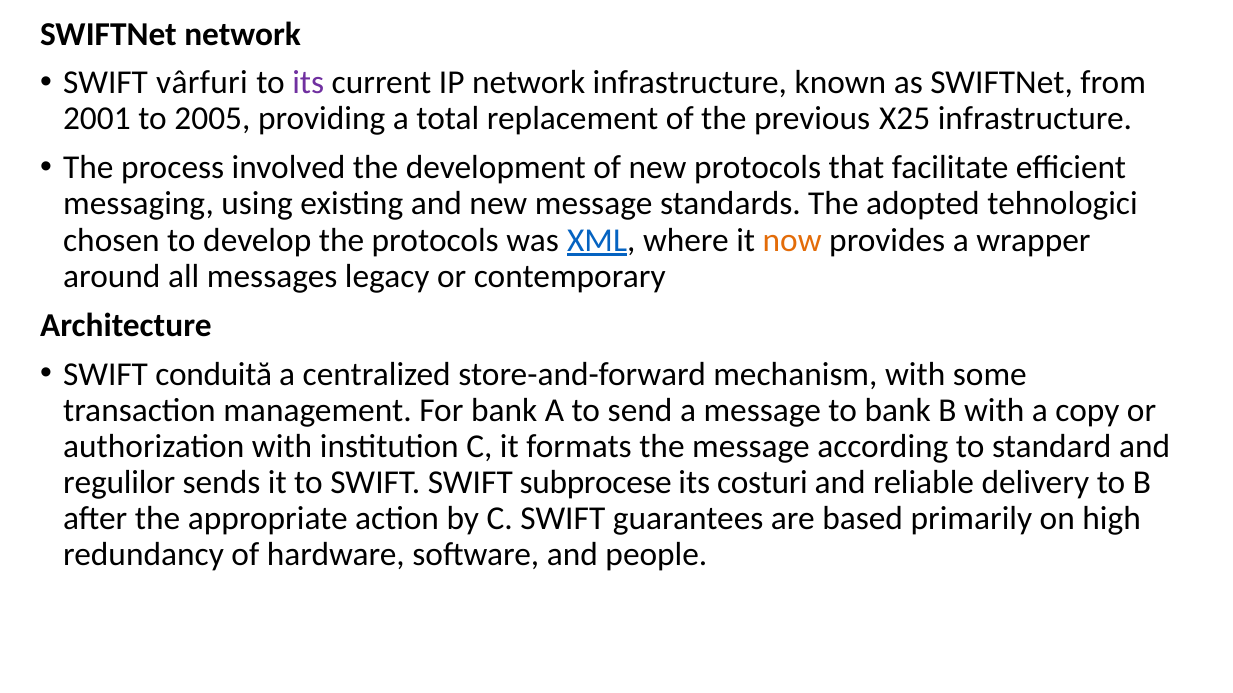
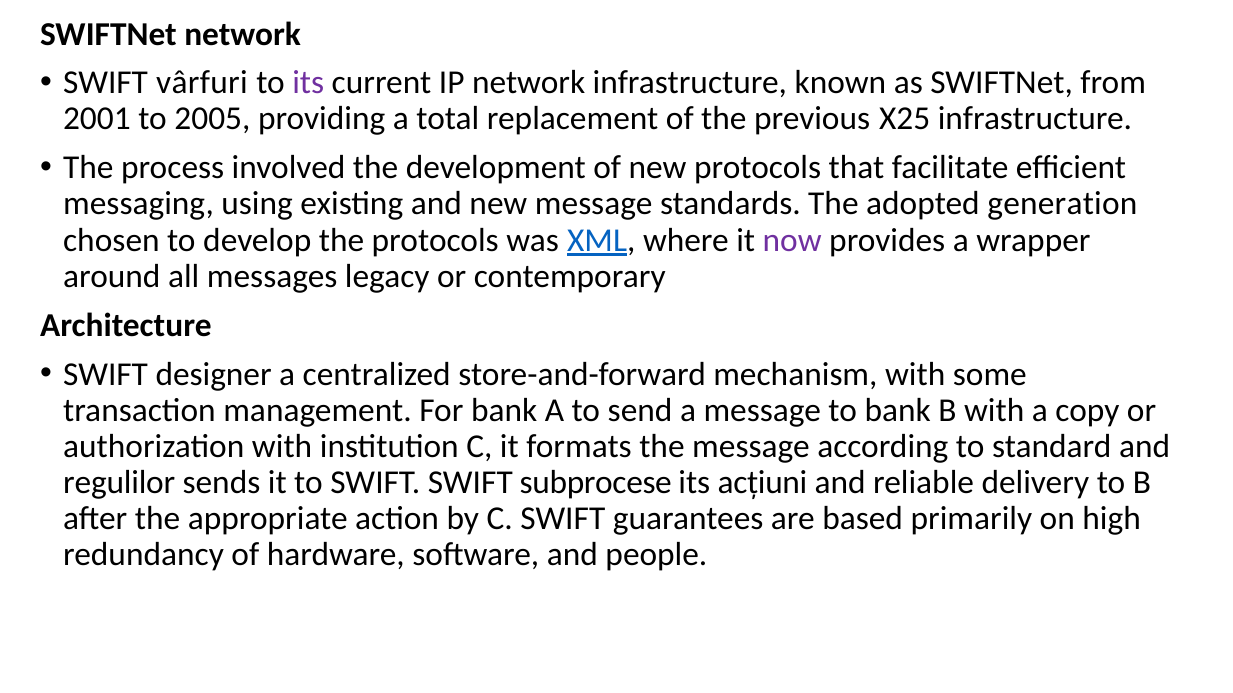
tehnologici: tehnologici -> generation (1062, 204)
now colour: orange -> purple (792, 241)
conduită: conduită -> designer (214, 374)
costuri: costuri -> acțiuni (763, 483)
